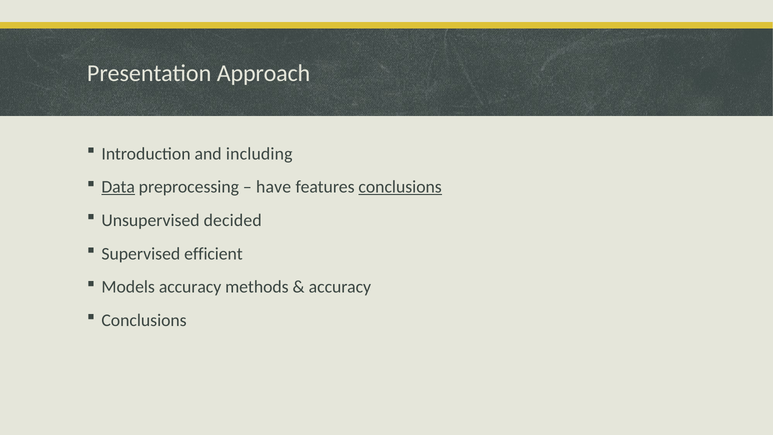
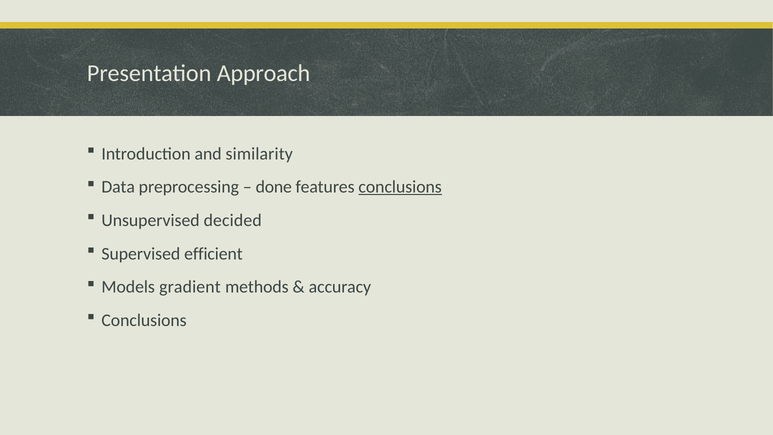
including: including -> similarity (259, 154)
Data underline: present -> none (118, 187)
have: have -> done (274, 187)
Models accuracy: accuracy -> gradient (190, 287)
